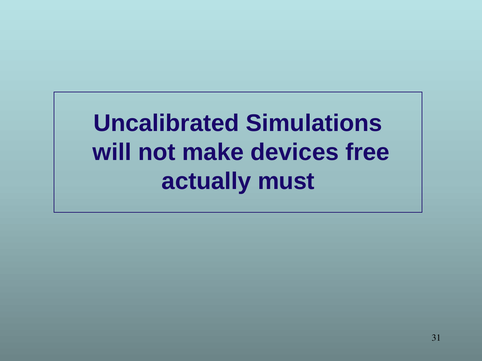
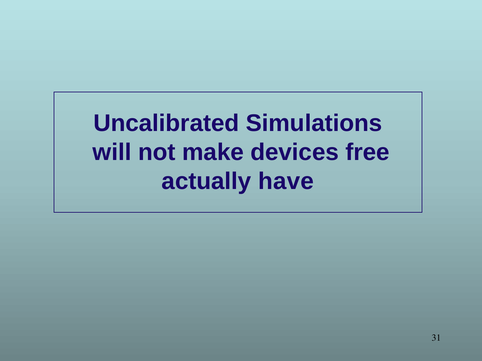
must: must -> have (286, 181)
